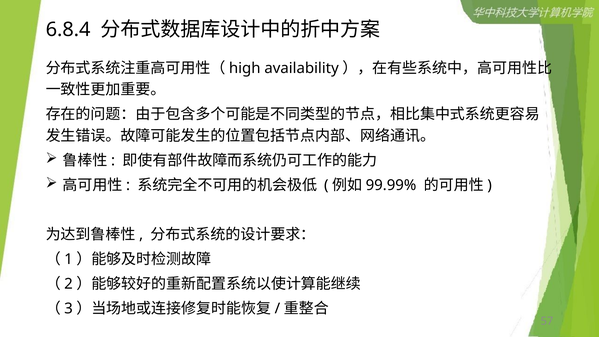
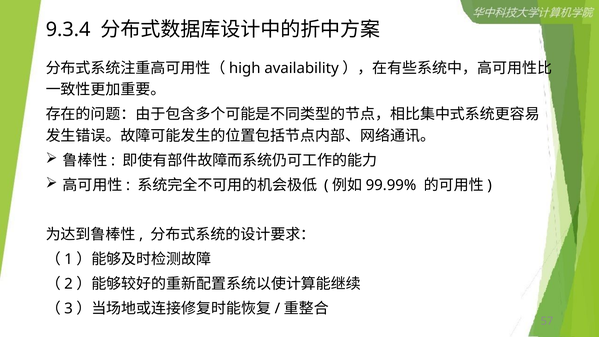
6.8.4: 6.8.4 -> 9.3.4 (68, 29)
